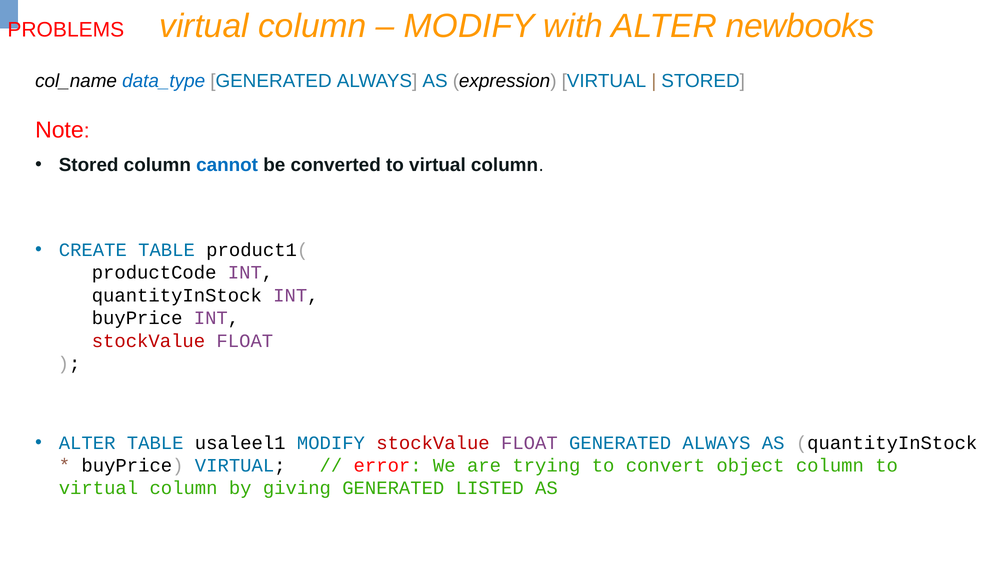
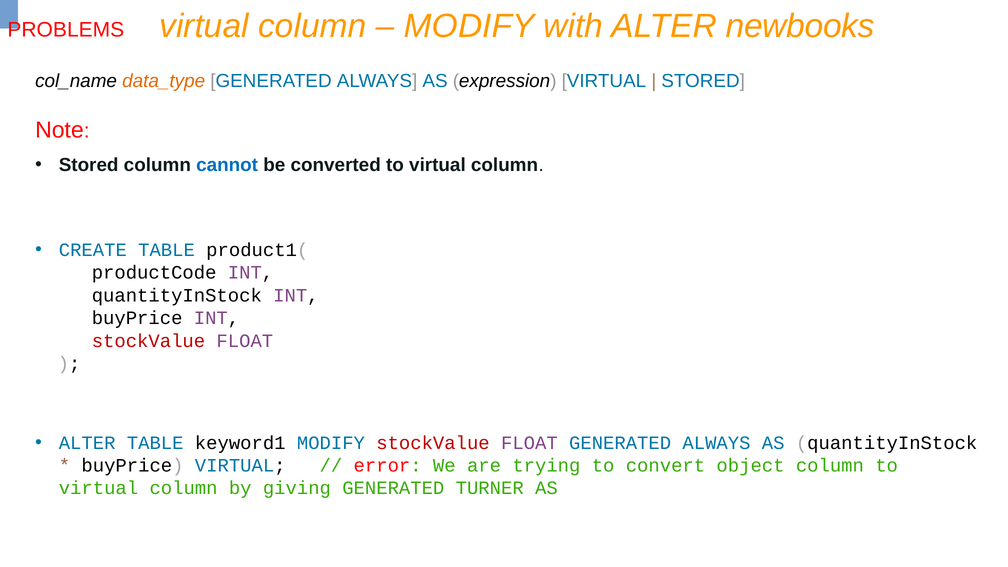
data_type colour: blue -> orange (164, 81)
usaleel1: usaleel1 -> keyword1 (240, 443)
LISTED: LISTED -> TURNER (490, 488)
